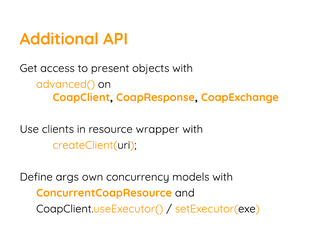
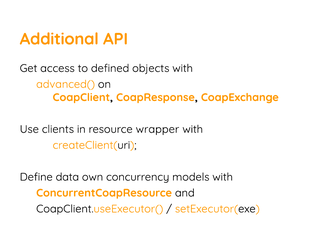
present: present -> defined (110, 68)
args: args -> data (67, 177)
